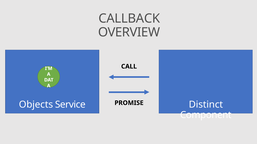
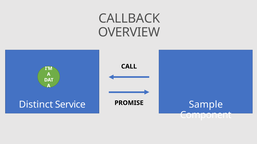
Objects: Objects -> Distinct (36, 105)
Distinct: Distinct -> Sample (206, 105)
